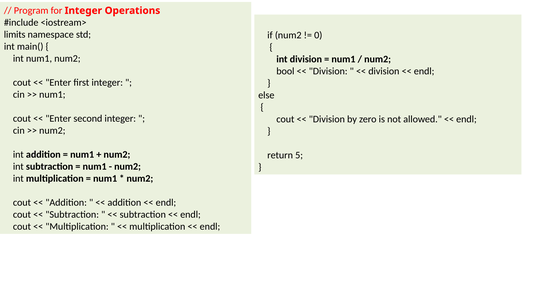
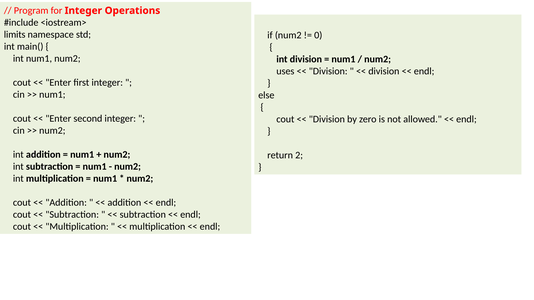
bool: bool -> uses (285, 71)
5: 5 -> 2 (299, 155)
